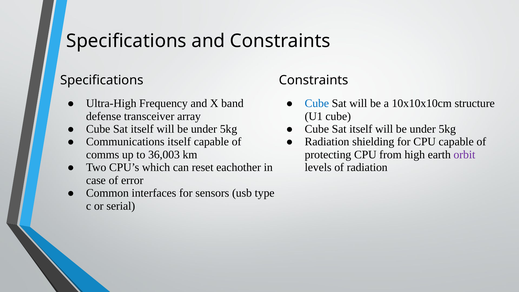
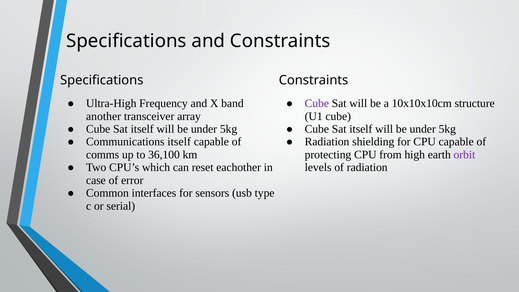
Cube colour: blue -> purple (317, 103)
defense: defense -> another (104, 116)
36,003: 36,003 -> 36,100 (164, 155)
